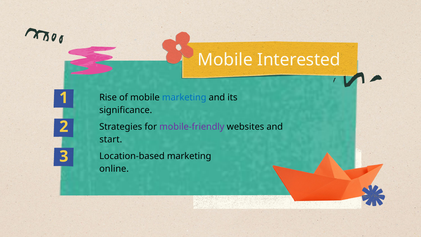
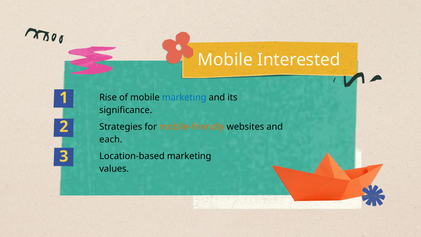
mobile-friendly colour: purple -> orange (192, 127)
start: start -> each (111, 139)
online: online -> values (114, 169)
